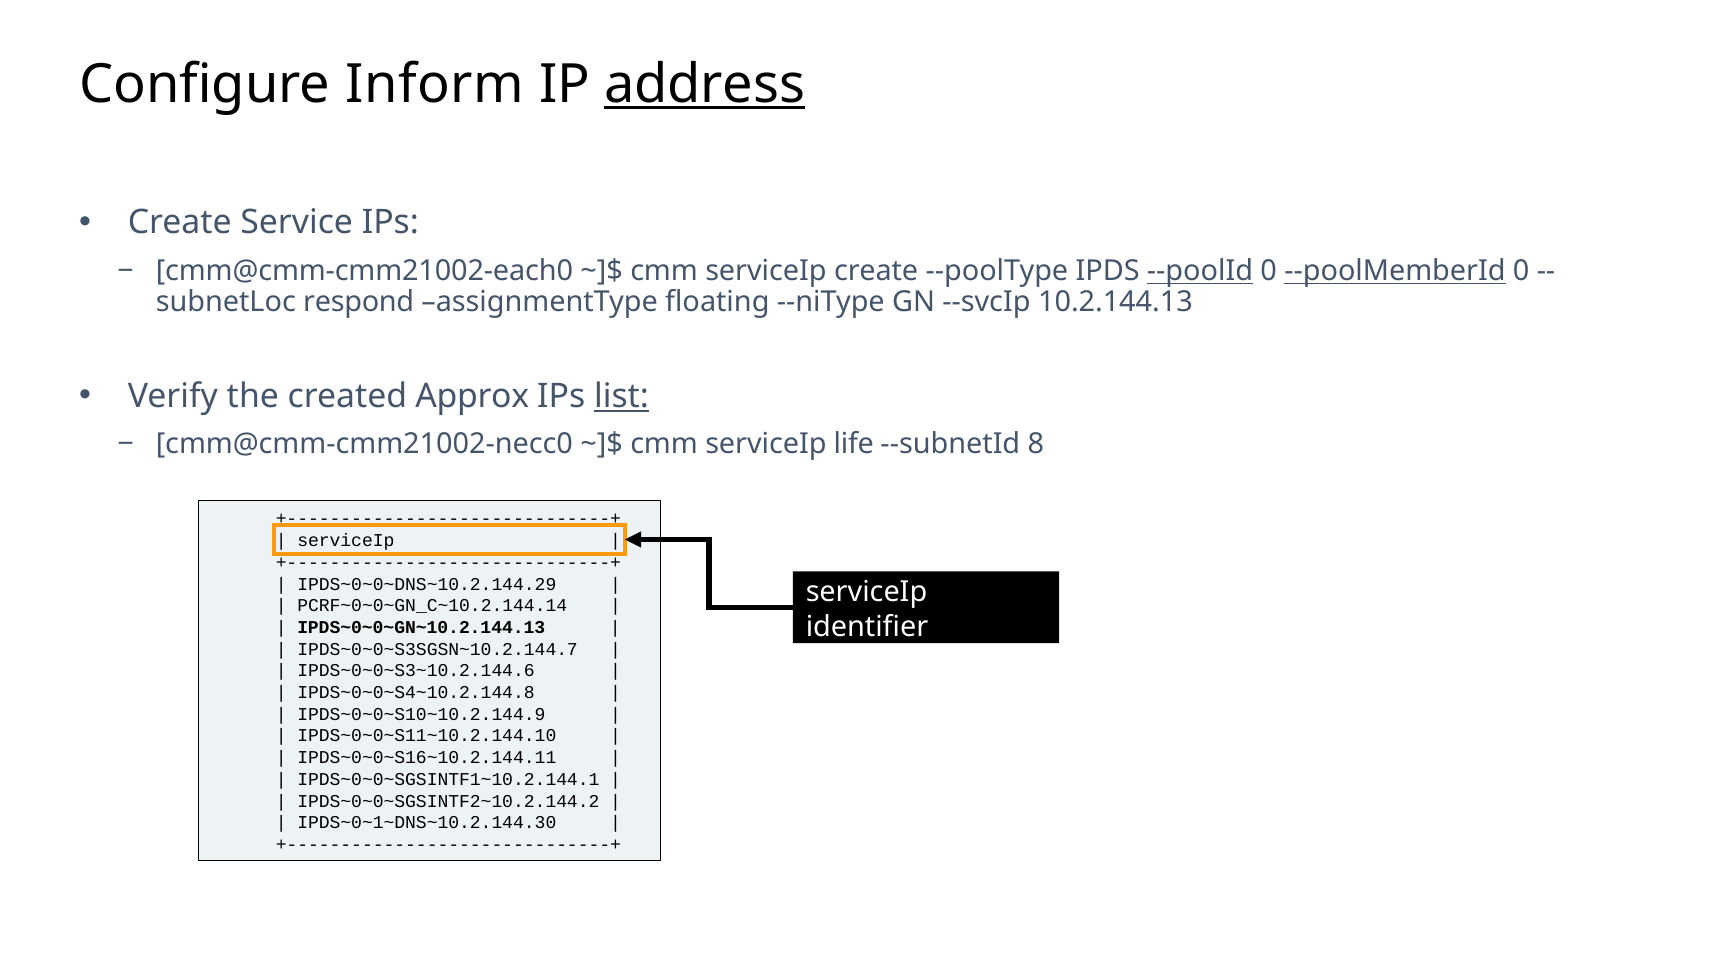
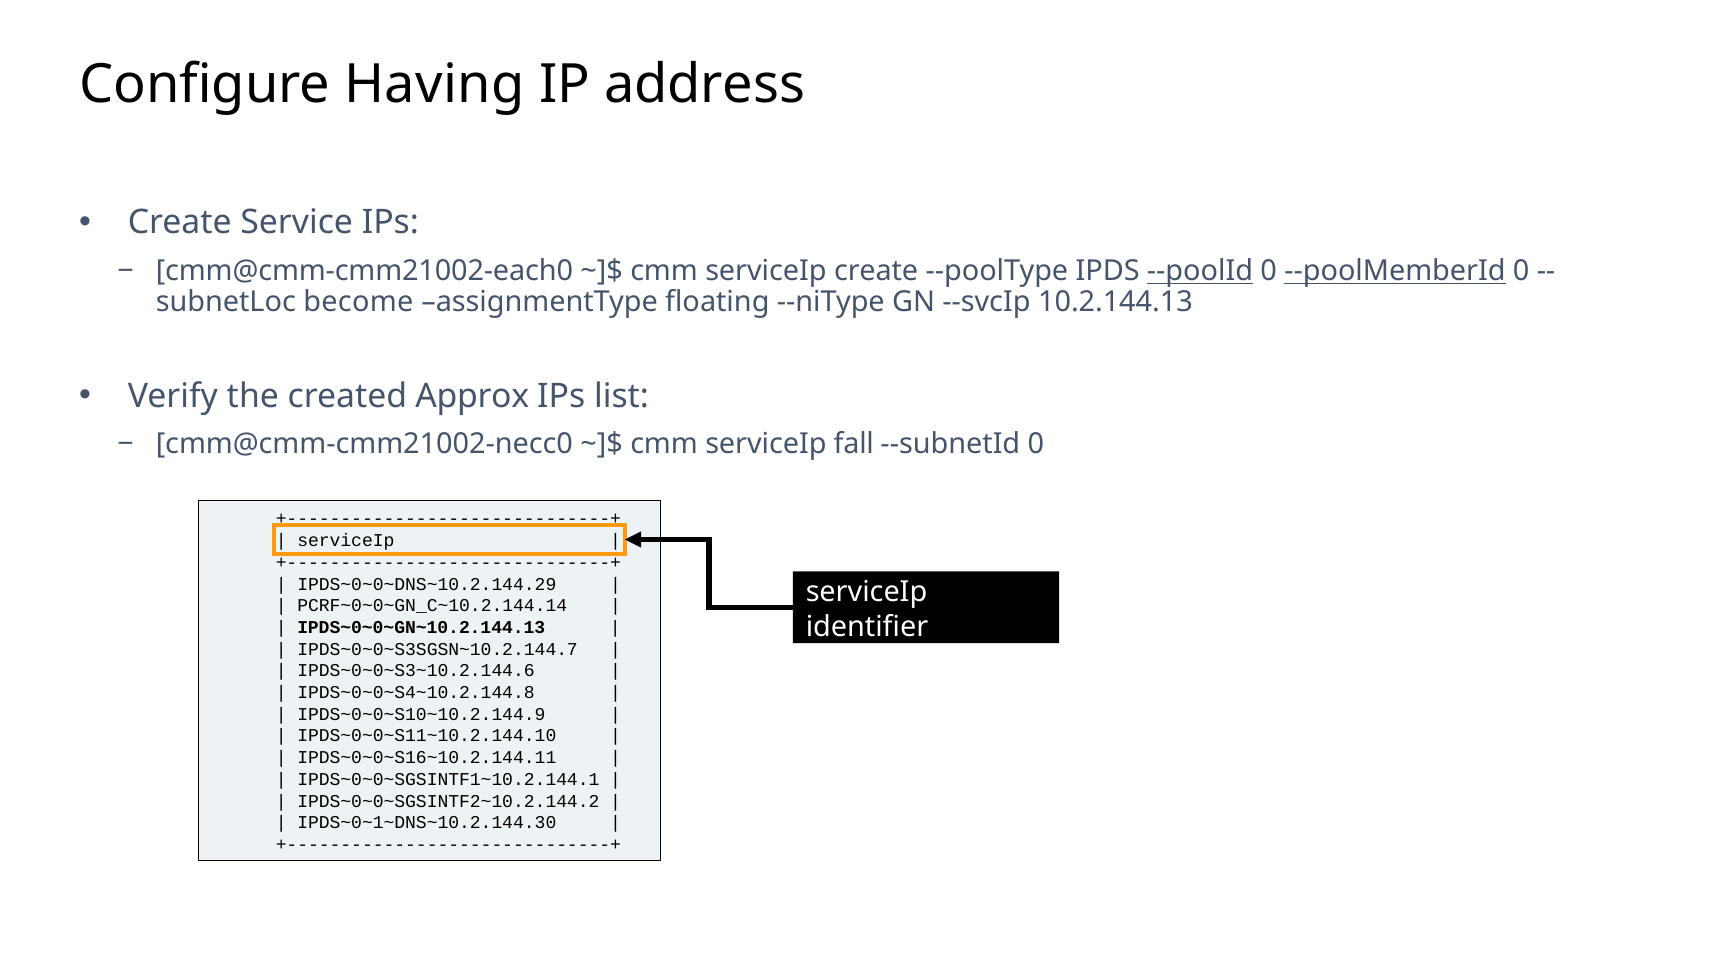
Inform: Inform -> Having (435, 84)
address underline: present -> none (705, 84)
respond: respond -> become (358, 302)
list underline: present -> none (622, 396)
life: life -> fall (854, 444)
--subnetId 8: 8 -> 0 (1036, 444)
